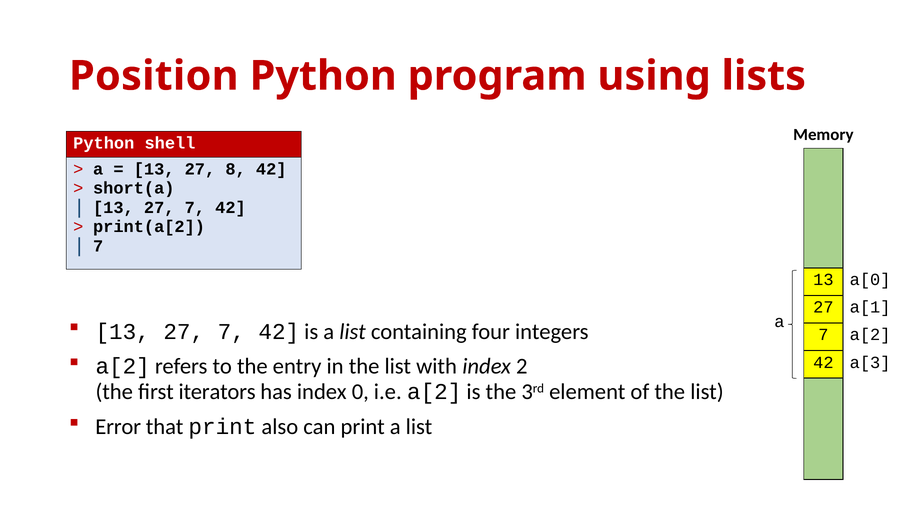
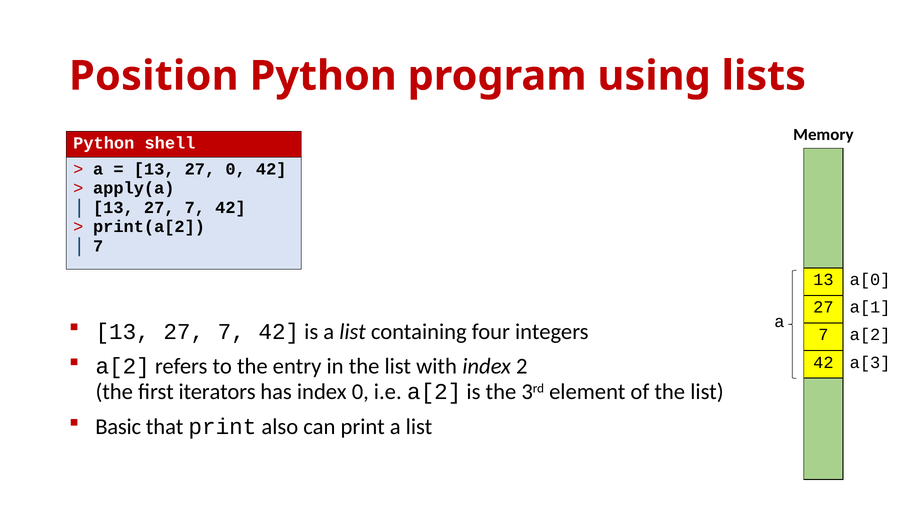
27 8: 8 -> 0 (236, 169)
short(a: short(a -> apply(a (134, 188)
Error: Error -> Basic (118, 427)
